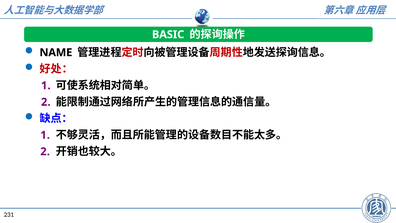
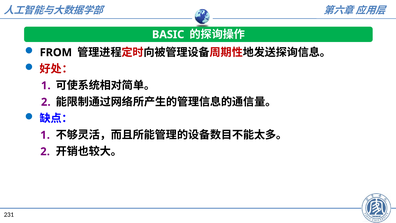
NAME: NAME -> FROM (56, 52)
